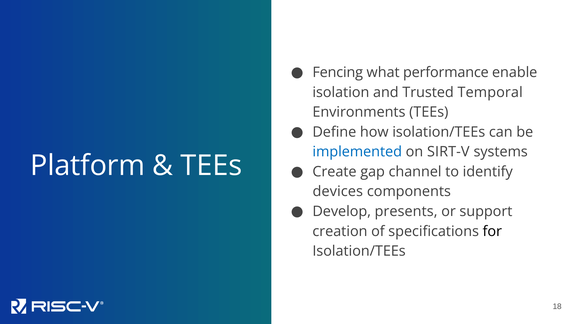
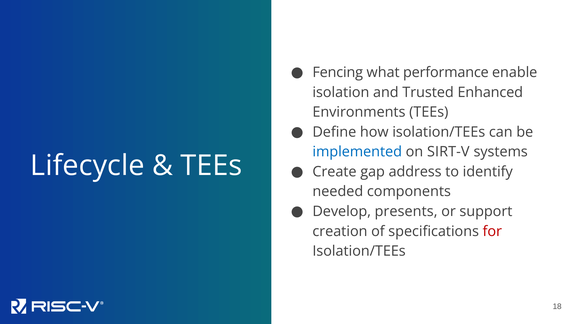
Temporal: Temporal -> Enhanced (490, 92)
Platform: Platform -> Lifecycle (87, 165)
channel: channel -> address (415, 171)
devices: devices -> needed (338, 191)
for colour: black -> red (492, 231)
